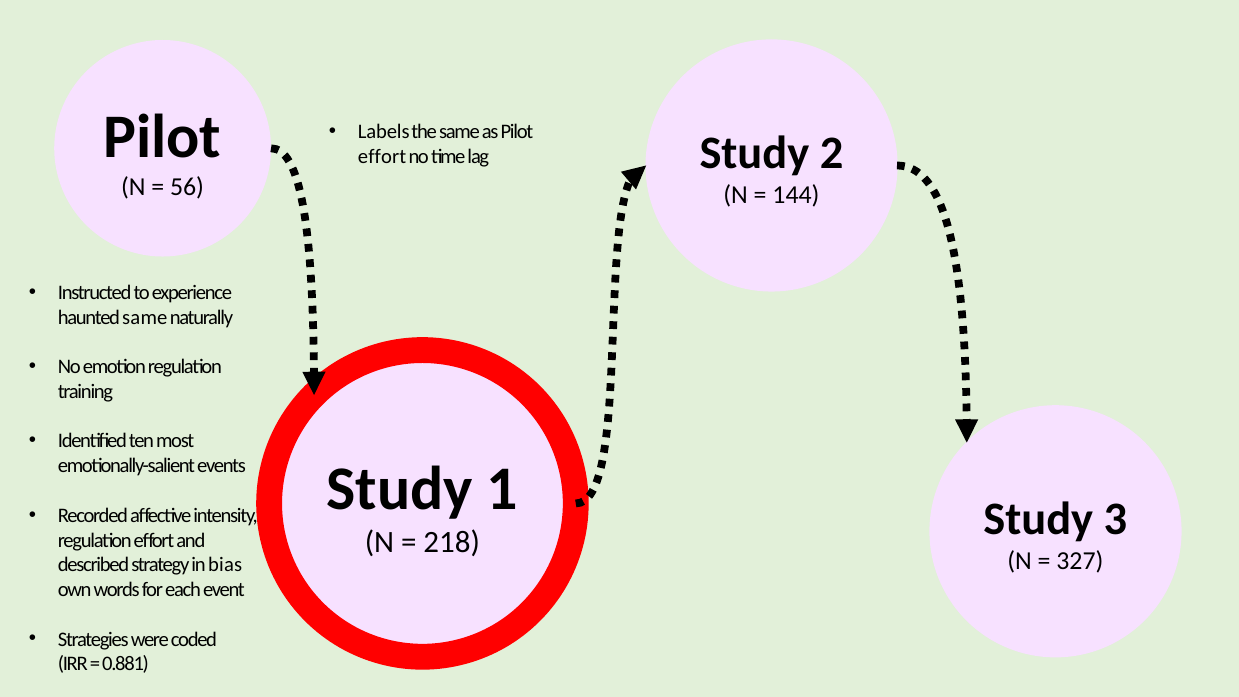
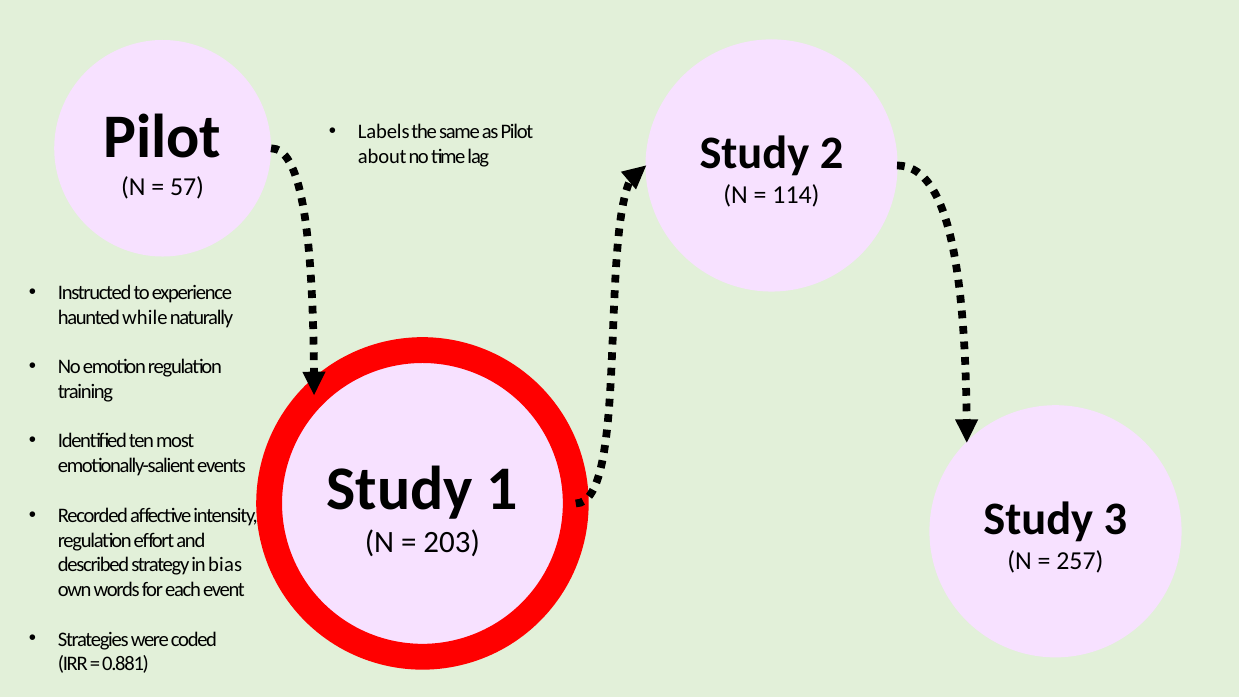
effort: effort -> about (382, 156)
56: 56 -> 57 (187, 187)
144: 144 -> 114 (796, 195)
haunted same: same -> while (145, 317)
218: 218 -> 203 (452, 543)
327: 327 -> 257 (1080, 561)
